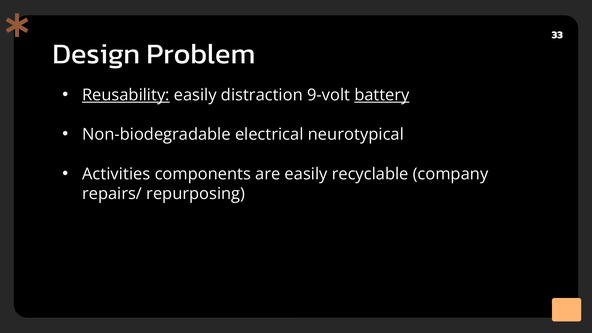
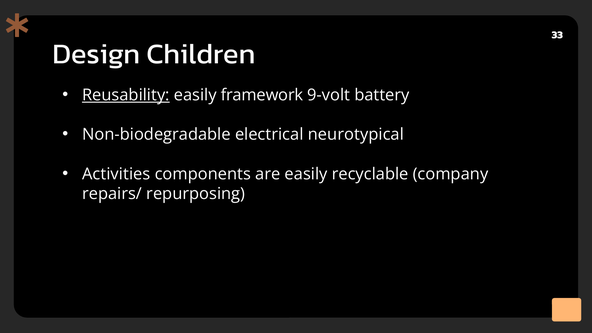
Problem: Problem -> Children (201, 54)
distraction: distraction -> framework (262, 95)
battery underline: present -> none (382, 95)
